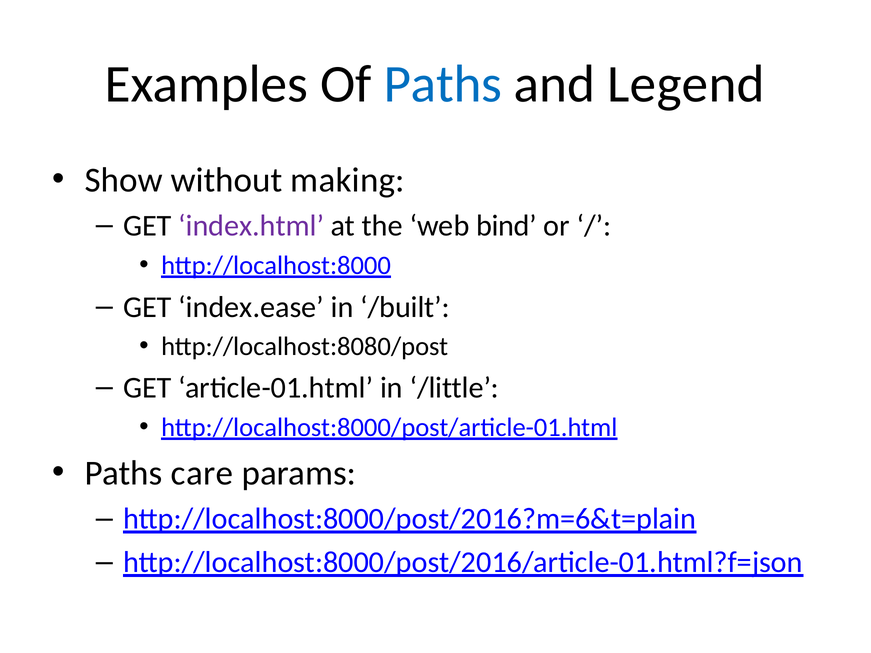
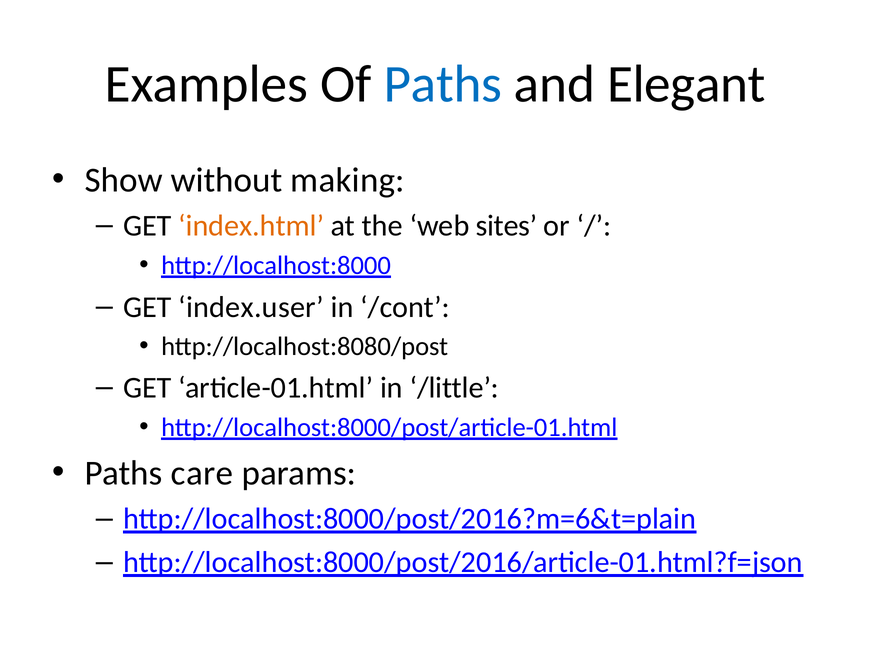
Legend: Legend -> Elegant (686, 84)
index.html colour: purple -> orange (251, 226)
bind: bind -> sites (507, 226)
index.ease: index.ease -> index.user (251, 307)
/built: /built -> /cont (405, 307)
